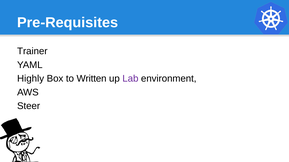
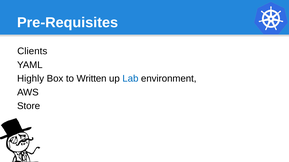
Trainer: Trainer -> Clients (32, 51)
Lab colour: purple -> blue (130, 79)
Steer: Steer -> Store (29, 106)
